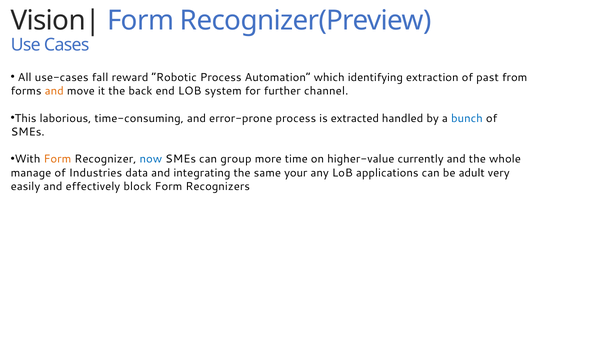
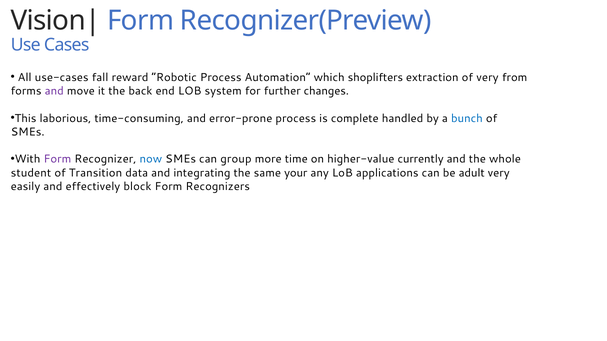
identifying: identifying -> shoplifters (375, 77)
of past: past -> very (487, 77)
and colour: orange -> purple (54, 91)
channel: channel -> changes (326, 91)
extracted: extracted -> complete (355, 118)
Form colour: orange -> purple (57, 159)
manage: manage -> student (31, 173)
Industries: Industries -> Transition (95, 173)
